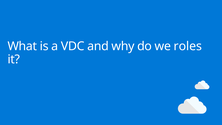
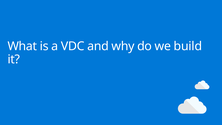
roles: roles -> build (188, 46)
